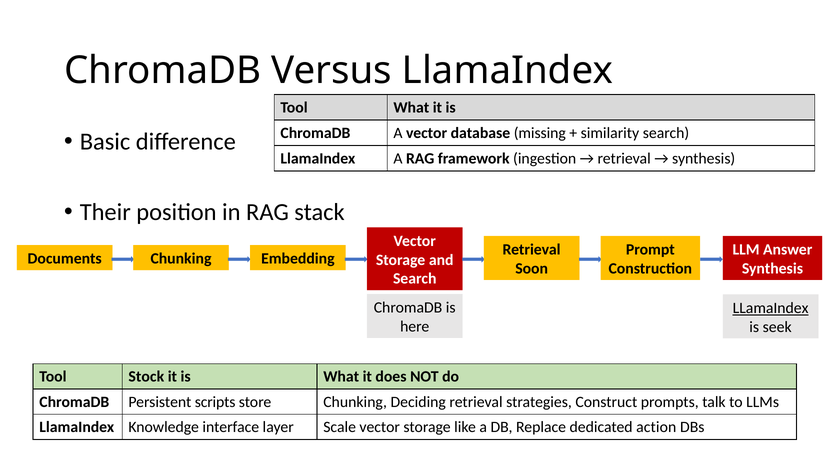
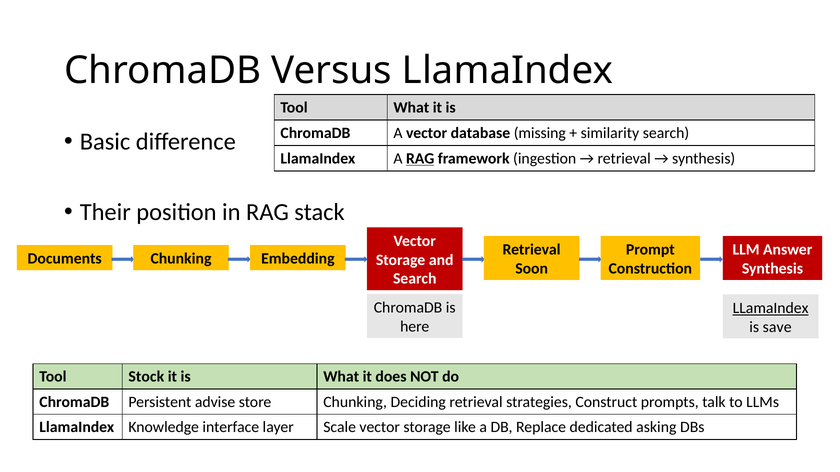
RAG underline: none -> present (420, 159)
seek: seek -> save (777, 327)
scripts: scripts -> advise (215, 402)
action: action -> asking (656, 428)
